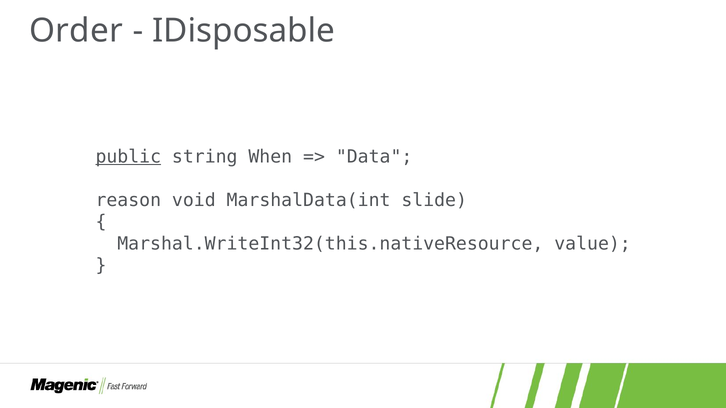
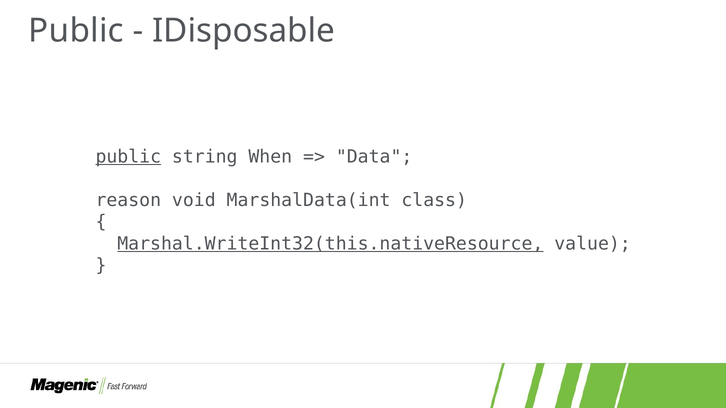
Order: Order -> Public (76, 31)
slide: slide -> class (434, 200)
Marshal.WriteInt32(this.nativeResource underline: none -> present (330, 244)
